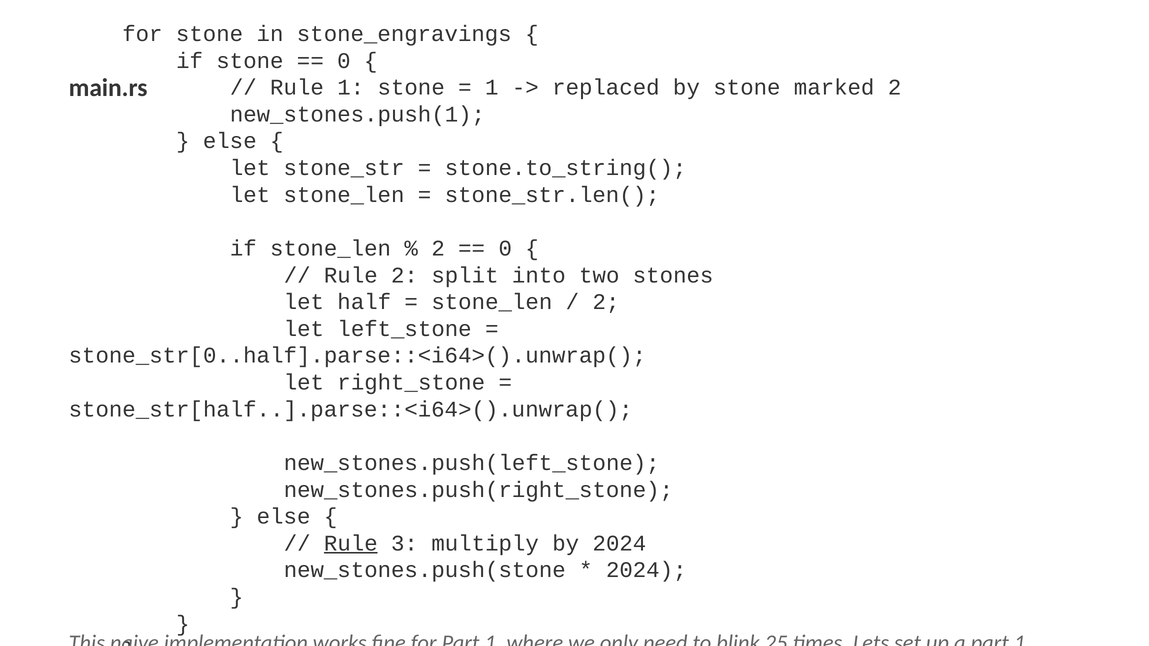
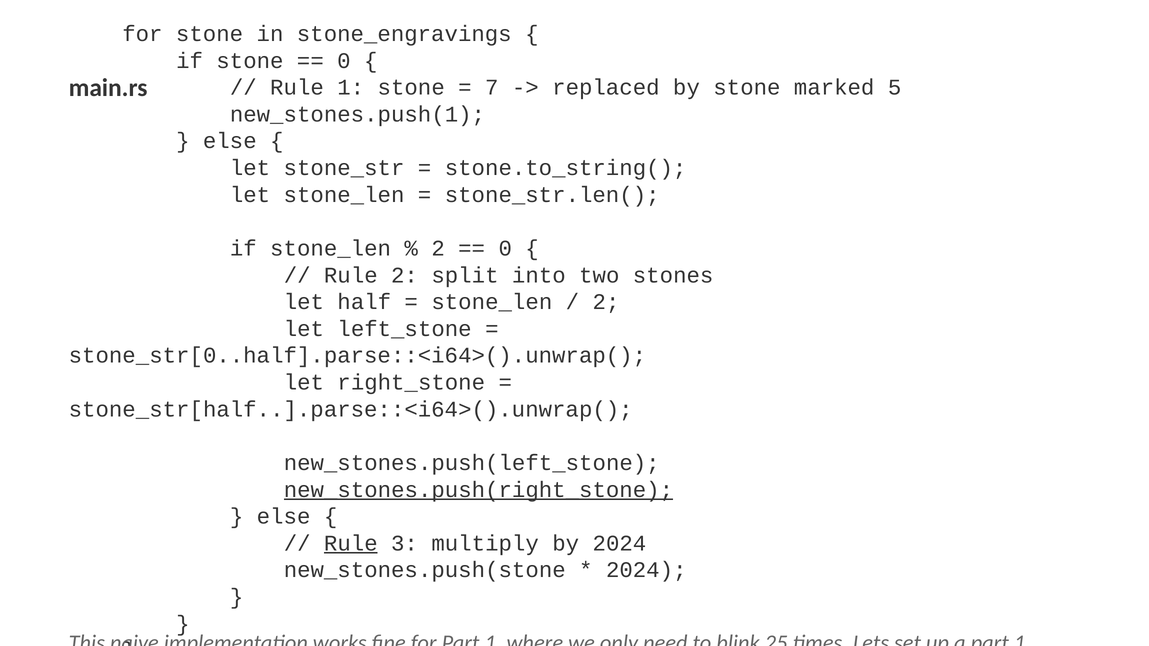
1: 1 -> 7 (492, 88)
marked 2: 2 -> 5 (895, 88)
new_stones.push(right_stone underline: none -> present (478, 490)
